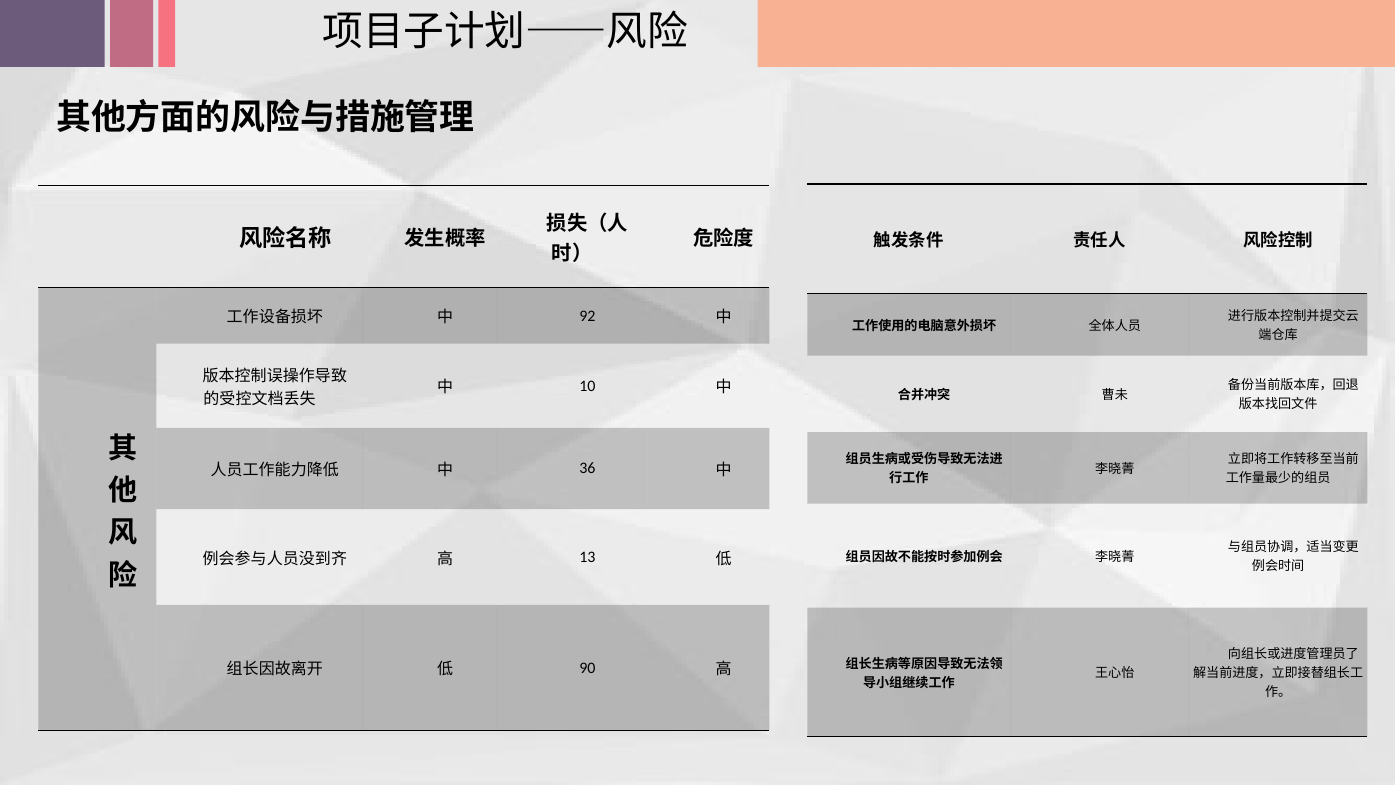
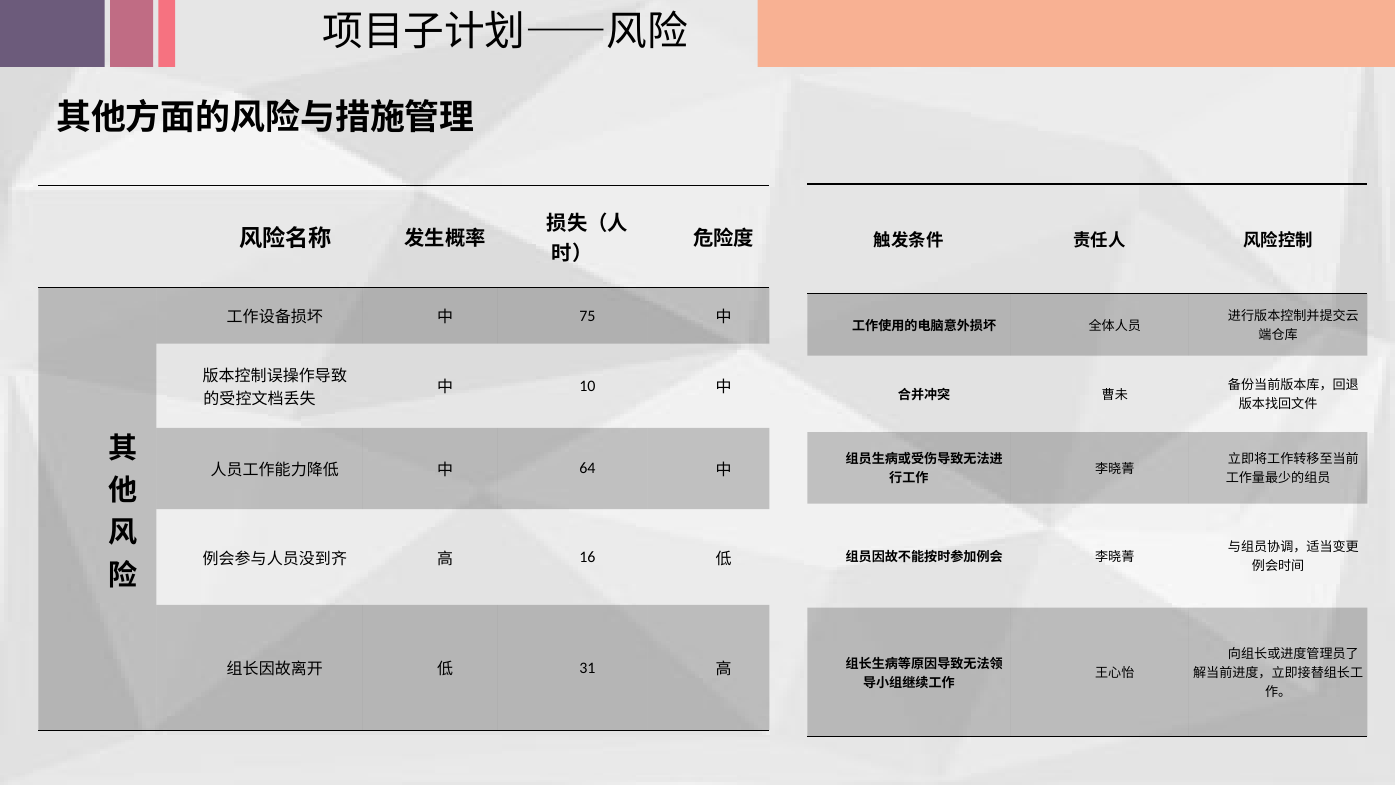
92: 92 -> 75 (588, 316)
36: 36 -> 64 (588, 468)
13: 13 -> 16 (588, 557)
90: 90 -> 31 (588, 668)
